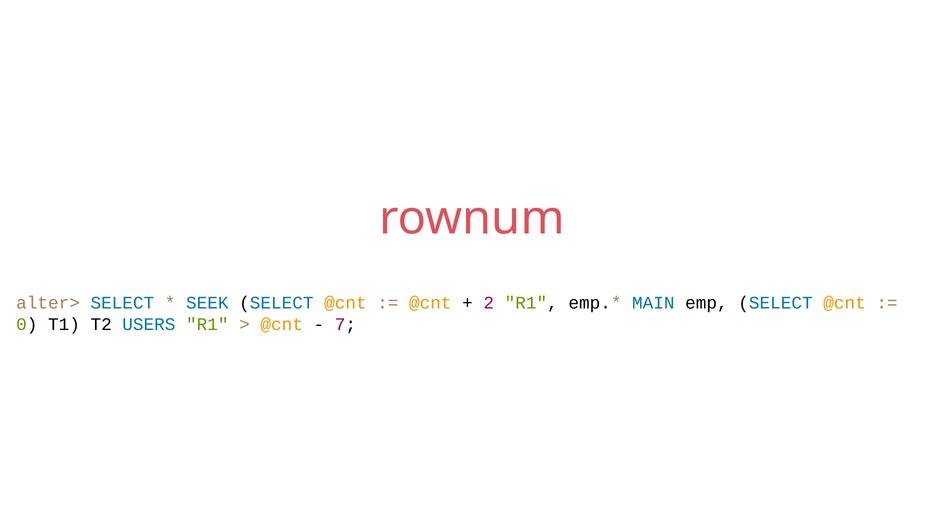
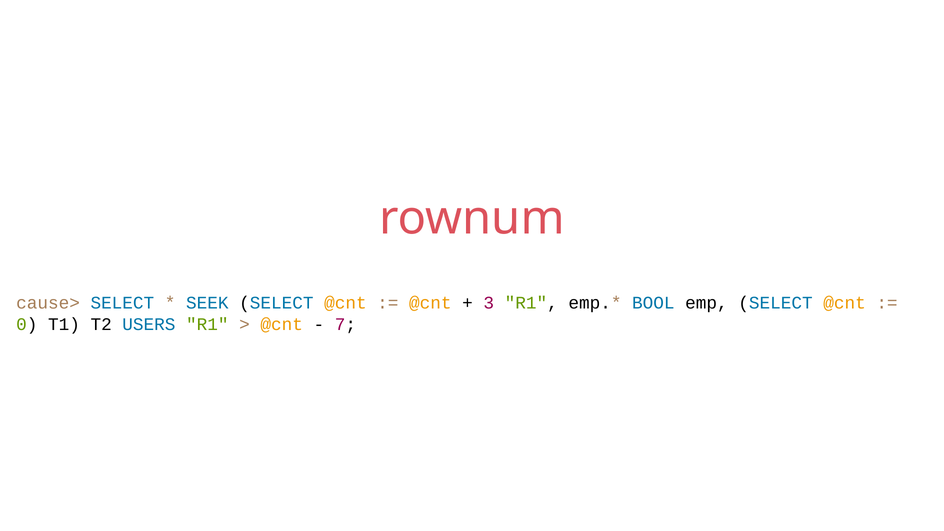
alter>: alter> -> cause> (48, 303)
2: 2 -> 3 (489, 303)
MAIN: MAIN -> BOOL (653, 303)
